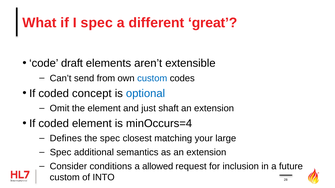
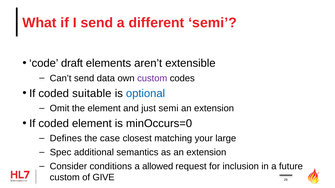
I spec: spec -> send (97, 23)
different great: great -> semi (213, 23)
from: from -> data (106, 78)
custom colour: blue -> purple (152, 78)
concept: concept -> suitable (92, 94)
just shaft: shaft -> semi (168, 109)
minOccurs=4: minOccurs=4 -> minOccurs=0 (159, 124)
the spec: spec -> case (110, 139)
INTO: INTO -> GIVE (104, 178)
